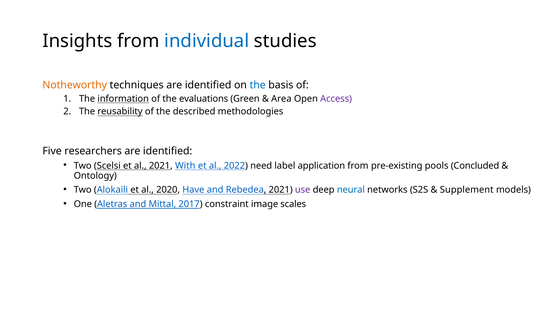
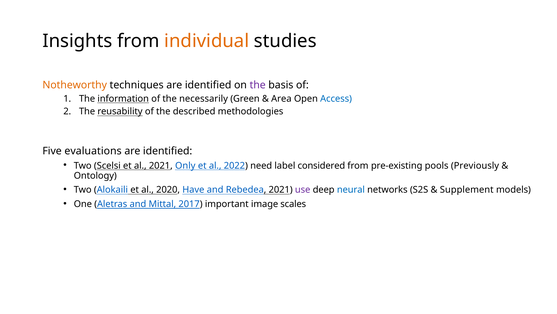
individual colour: blue -> orange (207, 41)
the colour: blue -> purple (258, 85)
evaluations: evaluations -> necessarily (204, 98)
Access colour: purple -> blue (336, 98)
researchers: researchers -> evaluations (93, 151)
With: With -> Only (185, 165)
application: application -> considered (321, 165)
Concluded: Concluded -> Previously (475, 165)
constraint: constraint -> important (227, 204)
